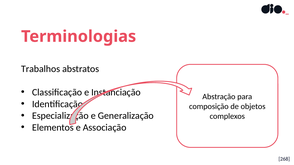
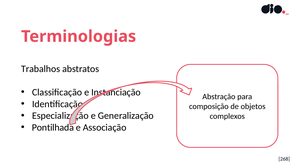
Elementos: Elementos -> Pontilhada (53, 128)
